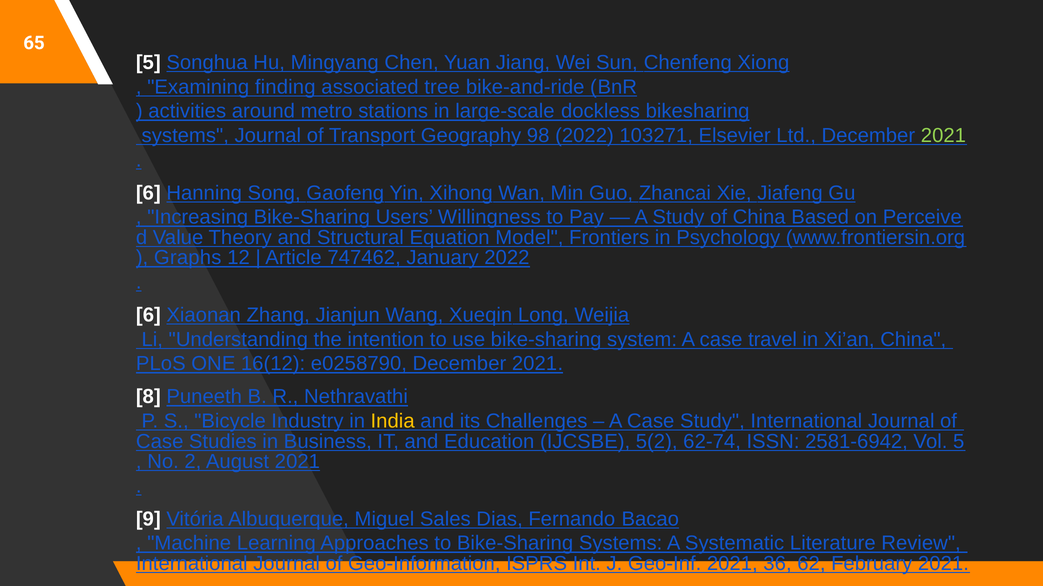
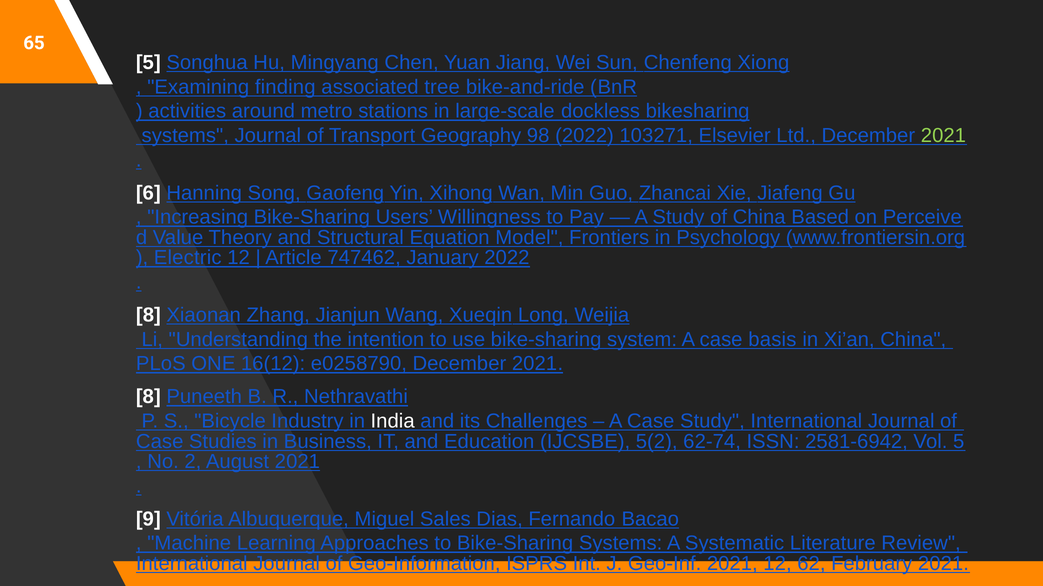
Graphs: Graphs -> Electric (188, 258)
6: 6 -> 8 (148, 316)
travel: travel -> basis (772, 340)
India colour: yellow -> white (393, 422)
2021 36: 36 -> 12 (777, 564)
